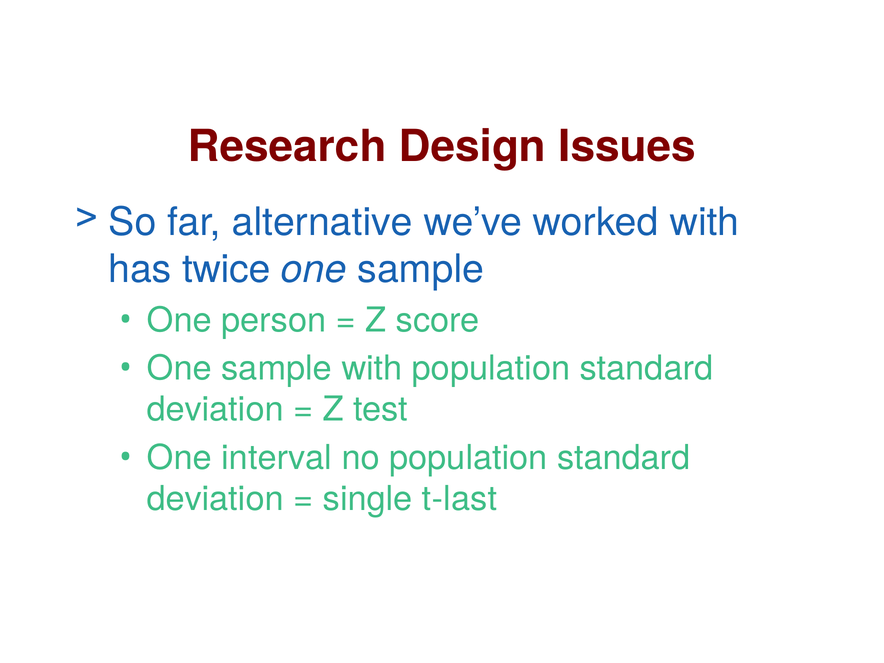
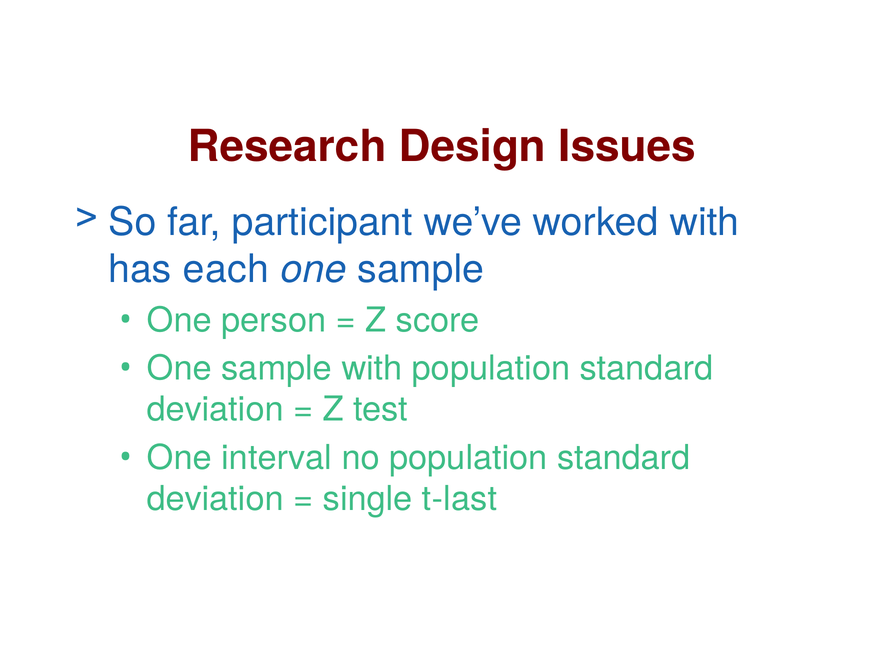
alternative: alternative -> participant (322, 222)
twice: twice -> each (226, 269)
